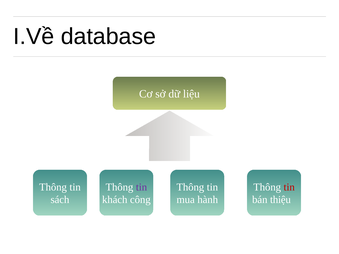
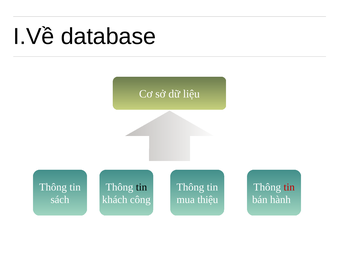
tin colour: purple -> black (142, 187)
hành: hành -> thiệu (208, 200)
thiệu: thiệu -> hành (280, 200)
